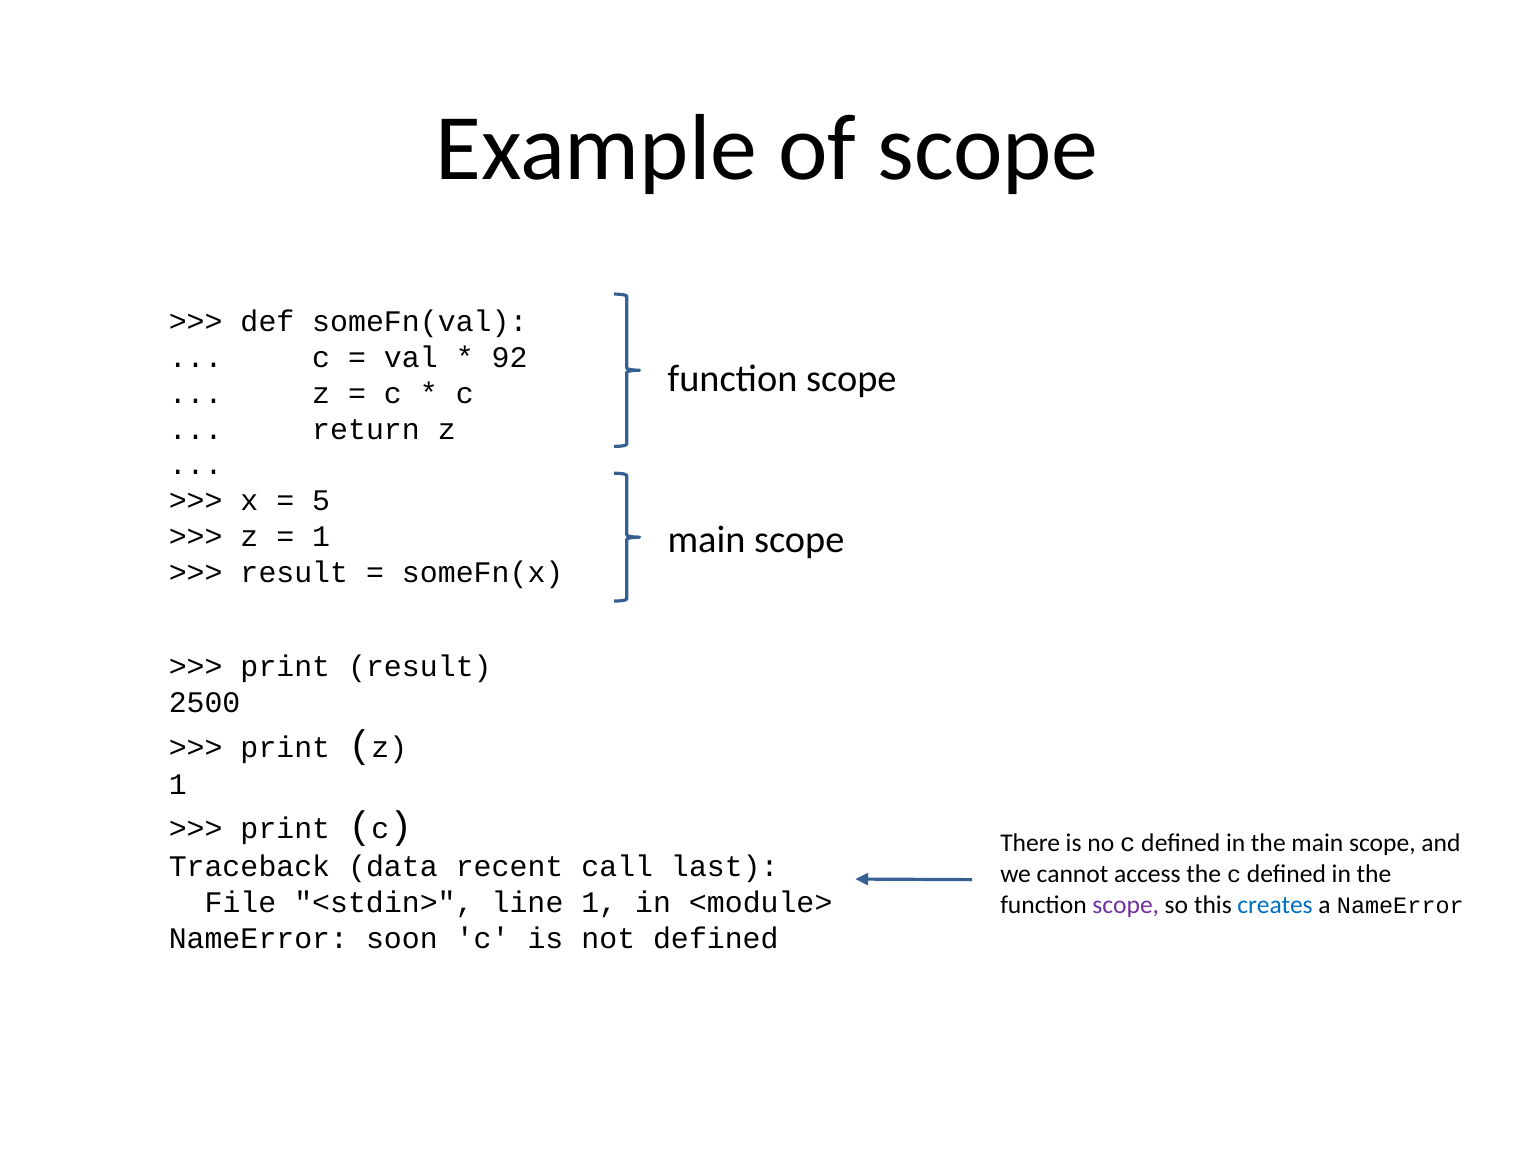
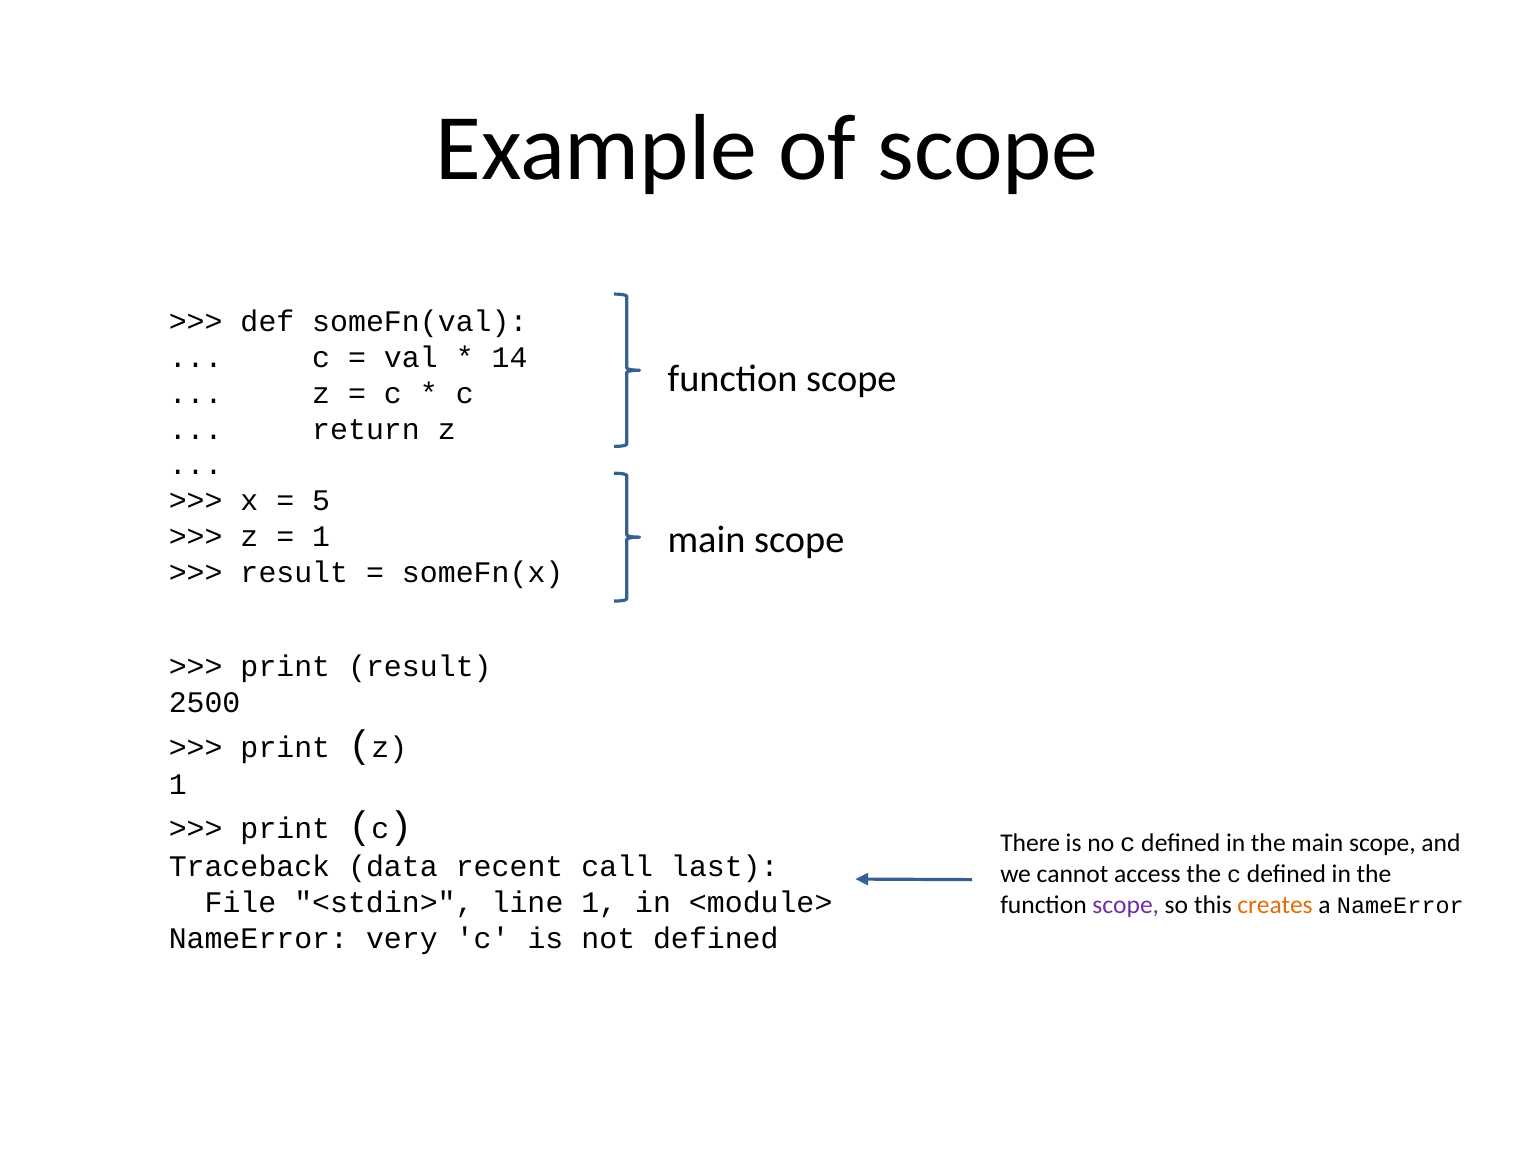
92: 92 -> 14 (510, 358)
creates colour: blue -> orange (1275, 905)
soon: soon -> very (402, 938)
